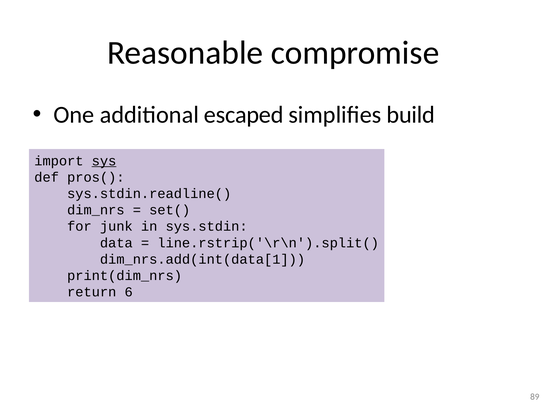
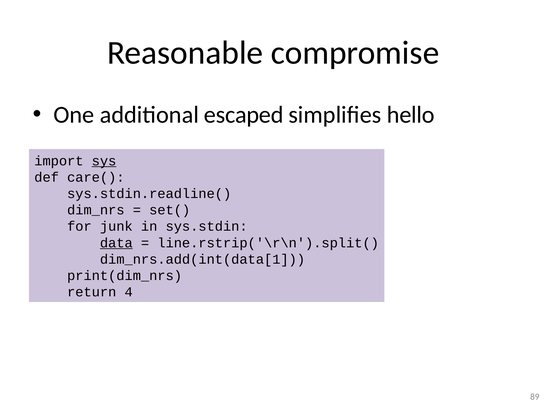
build: build -> hello (411, 115)
pros(: pros( -> care( (96, 177)
data underline: none -> present (116, 243)
6: 6 -> 4 (129, 292)
